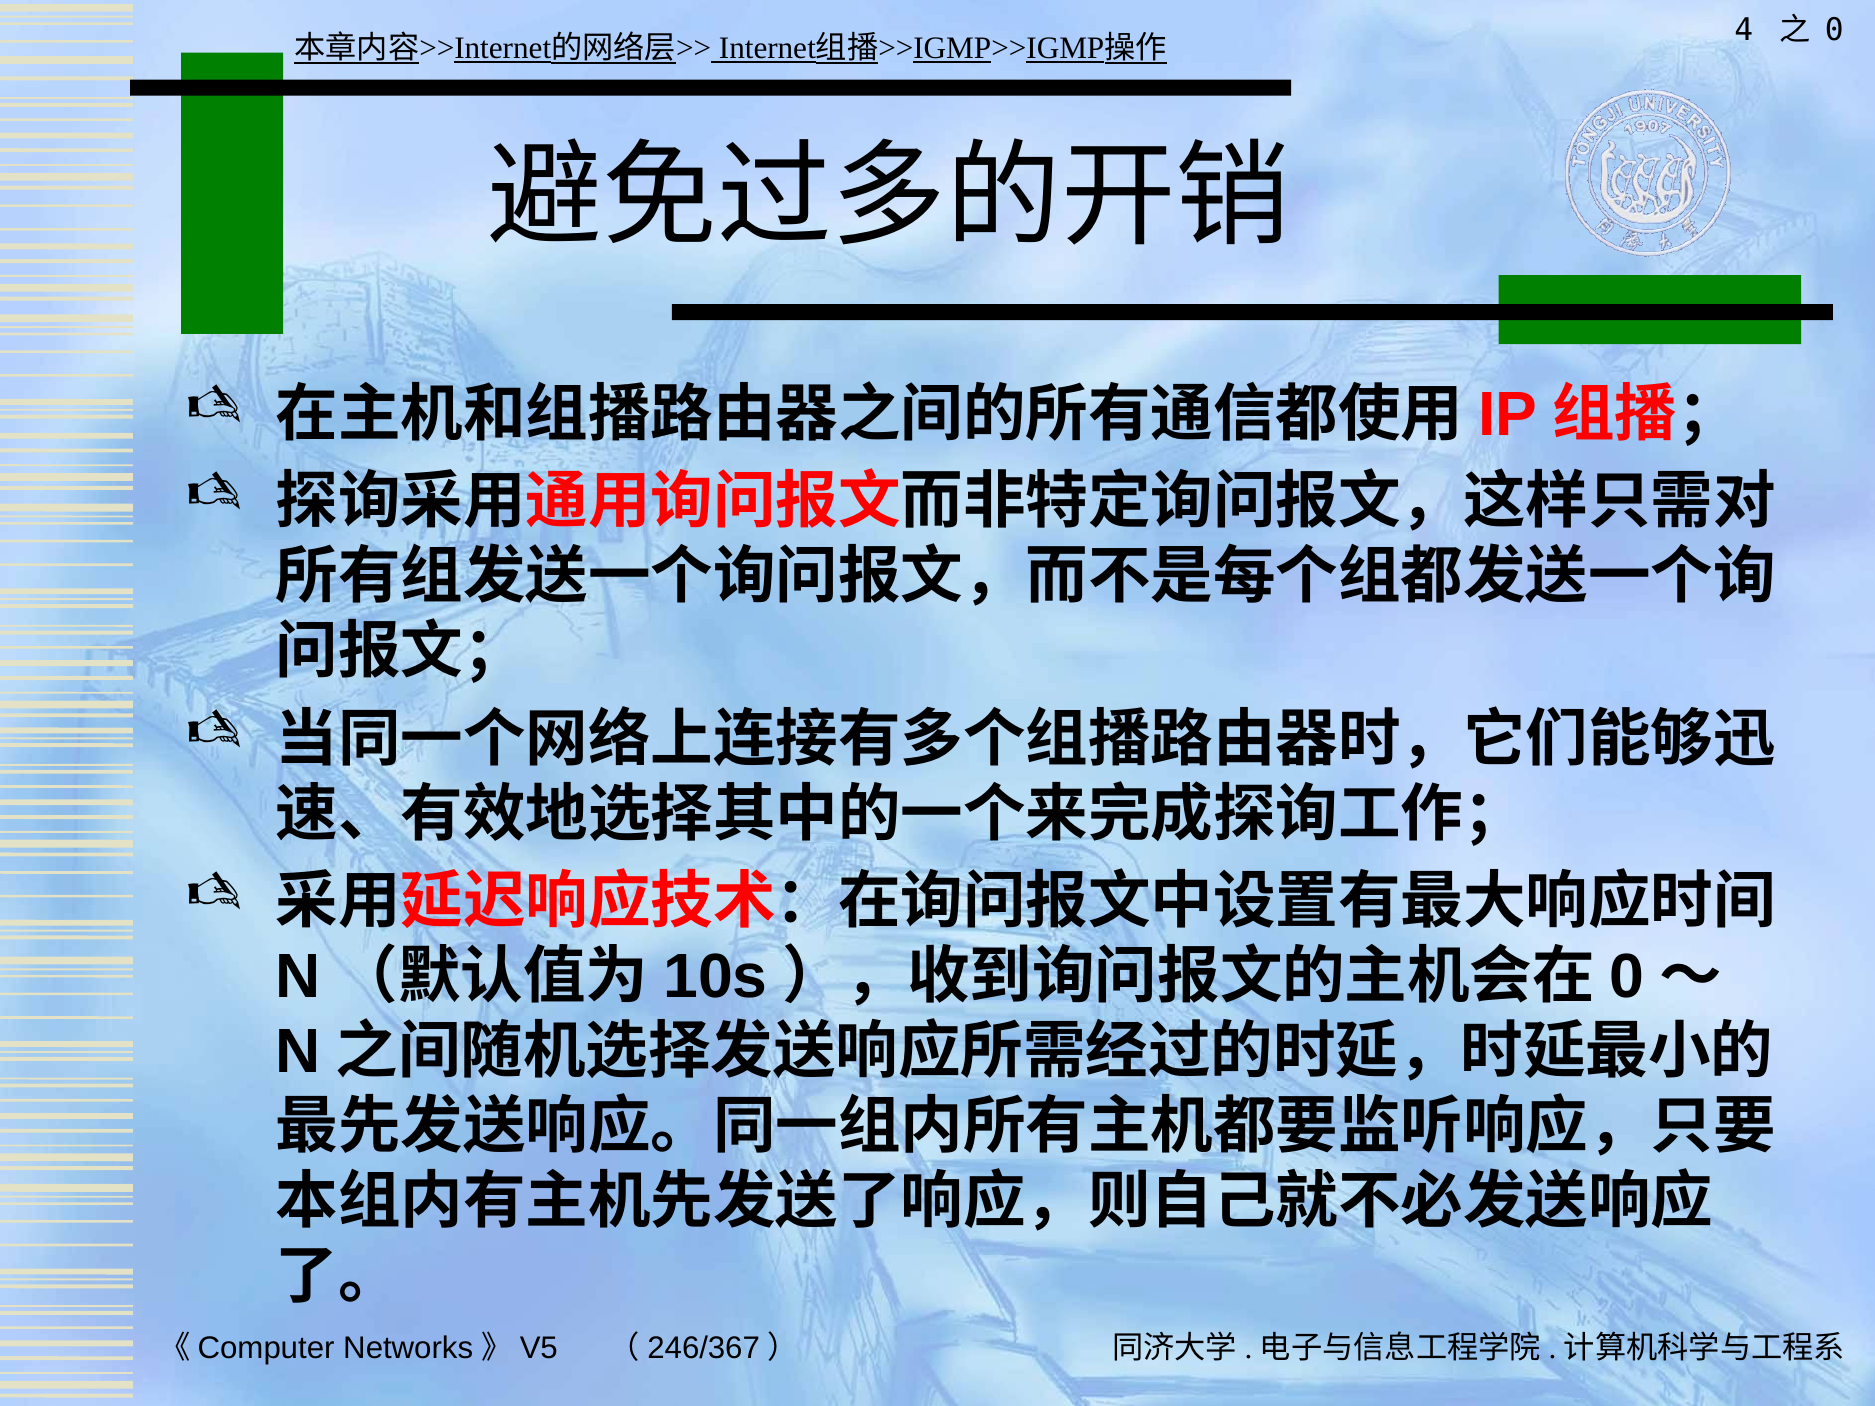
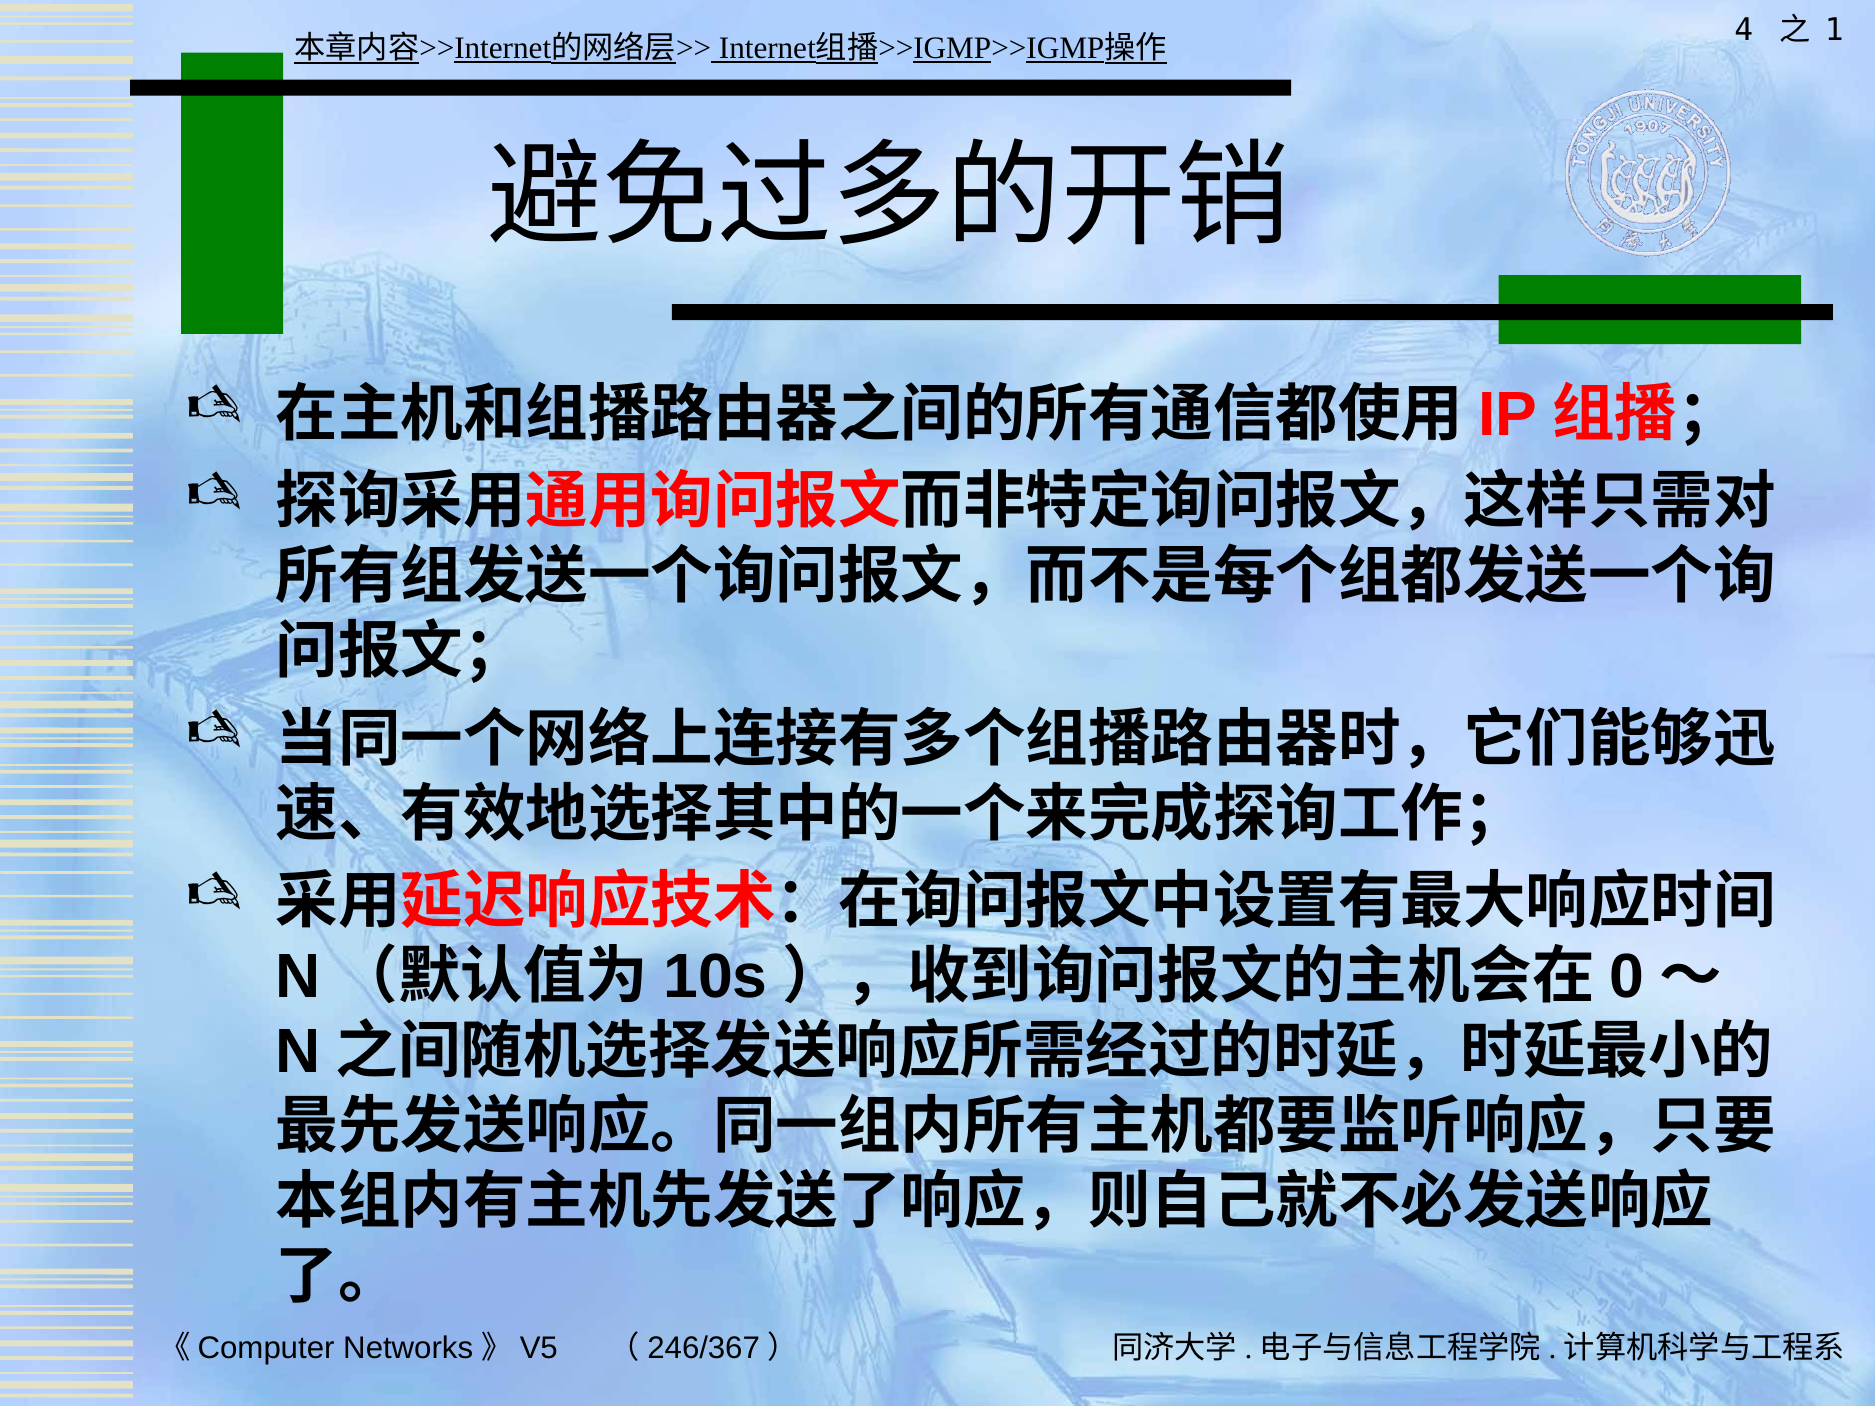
0: 0 -> 1 (1834, 30)
